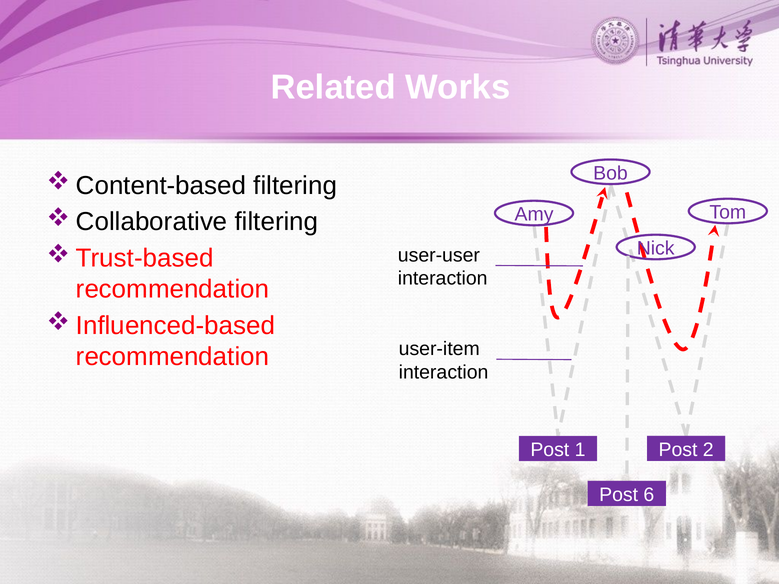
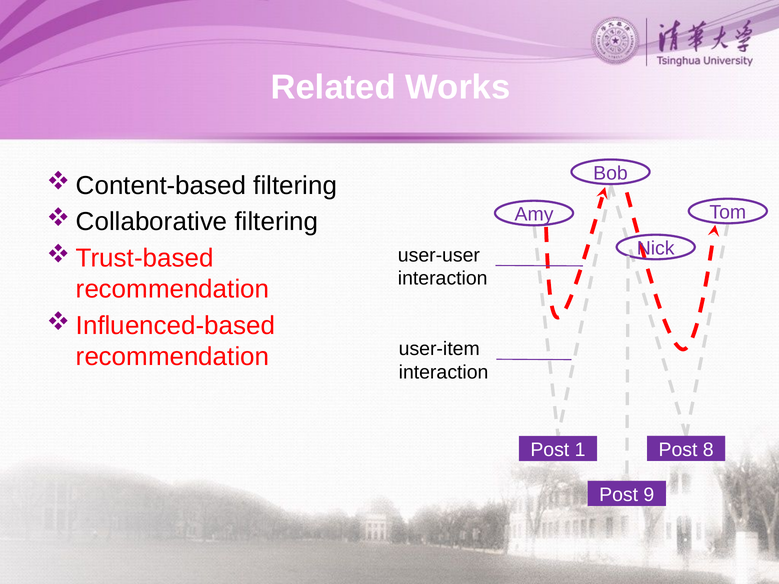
2: 2 -> 8 (708, 450)
6: 6 -> 9 (649, 495)
